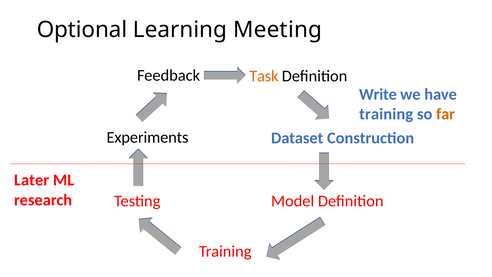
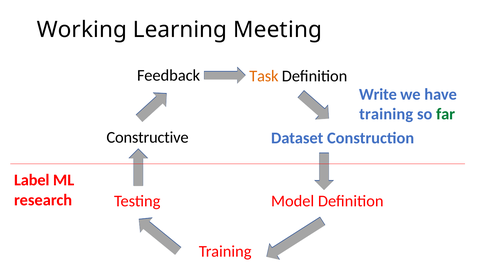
Optional: Optional -> Working (82, 30)
far colour: orange -> green (446, 114)
Experiments: Experiments -> Constructive (148, 137)
Later: Later -> Label (32, 180)
